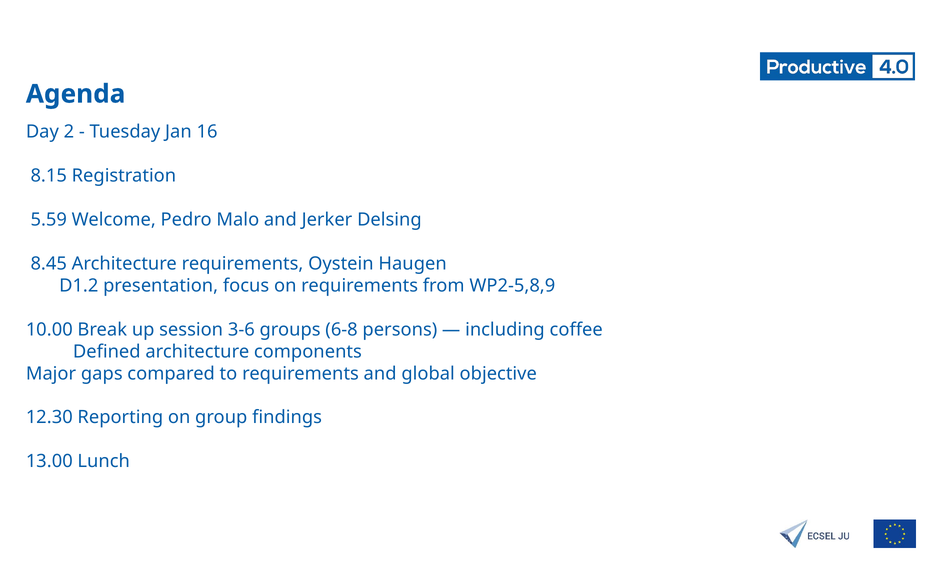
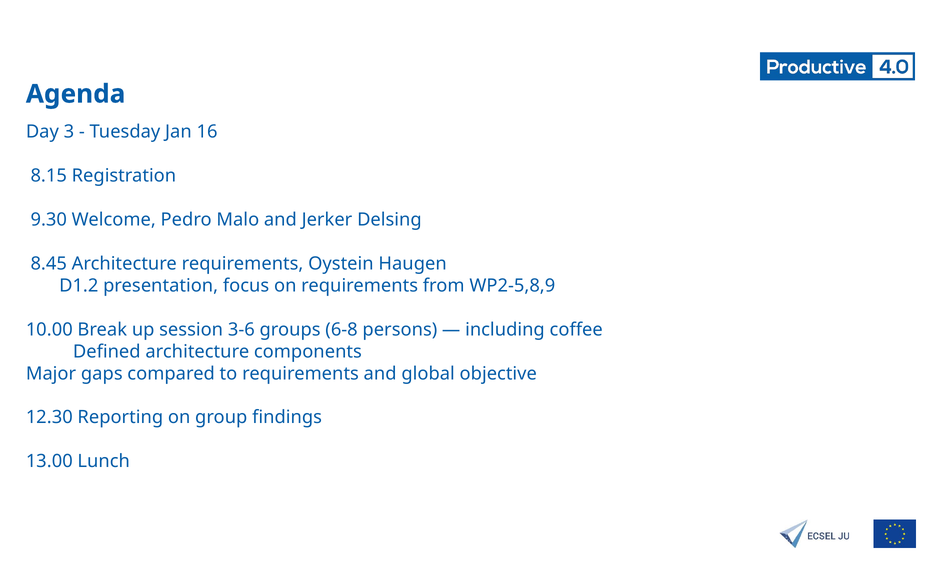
2: 2 -> 3 (69, 132)
5.59: 5.59 -> 9.30 (49, 220)
